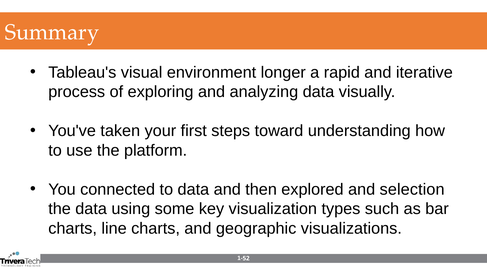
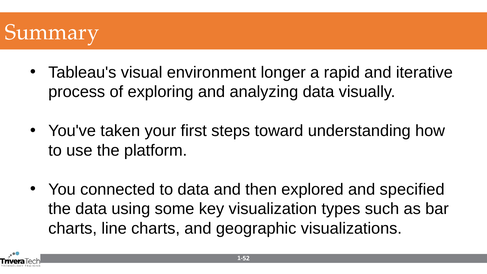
selection: selection -> specified (412, 189)
